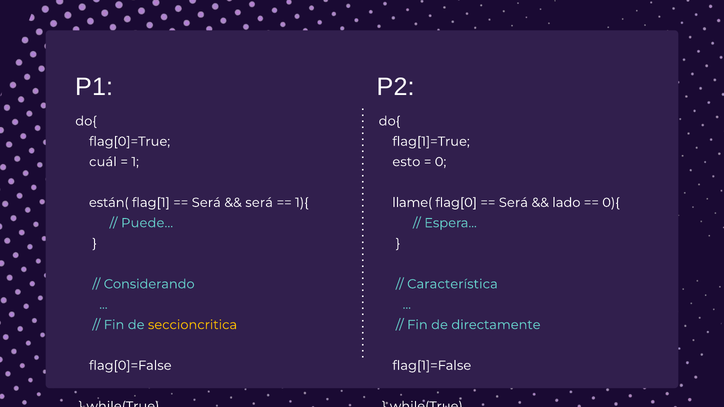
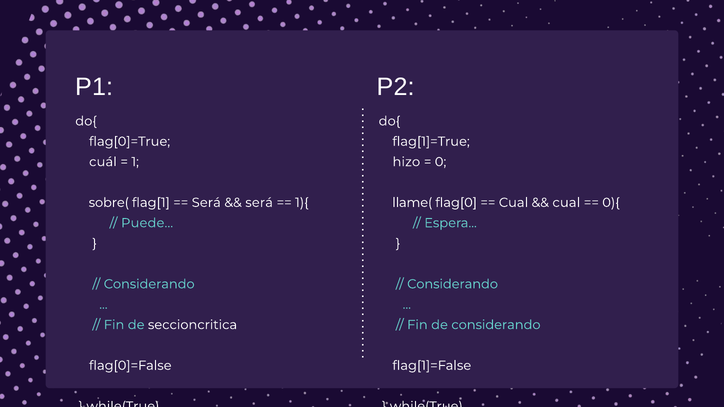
esto: esto -> hizo (406, 162)
están(: están( -> sobre( (109, 203)
Será: Será -> Cual (513, 203)
lado: lado -> cual (566, 203)
Característica: Característica -> Considerando (453, 284)
seccioncritica colour: yellow -> white (193, 325)
de directamente: directamente -> considerando (496, 325)
